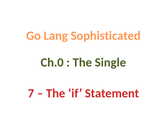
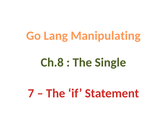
Sophisticated: Sophisticated -> Manipulating (106, 36)
Ch.0: Ch.0 -> Ch.8 (52, 63)
